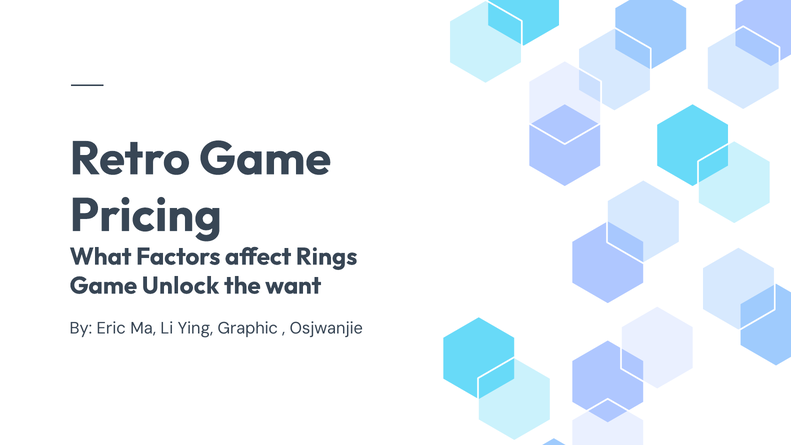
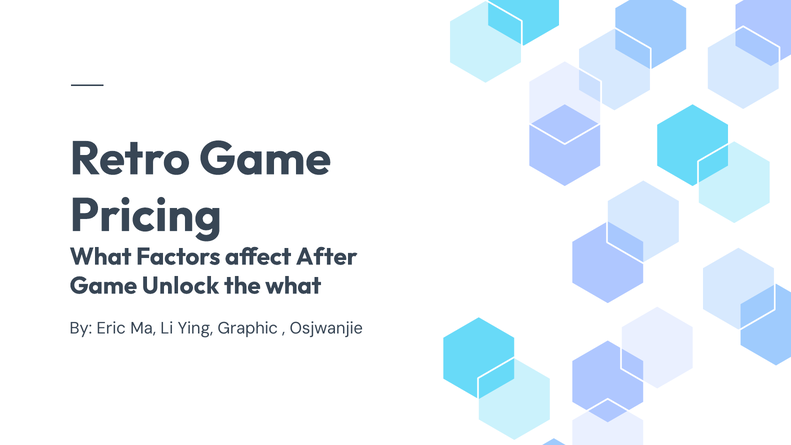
Rings: Rings -> After (327, 257)
the want: want -> what (293, 286)
